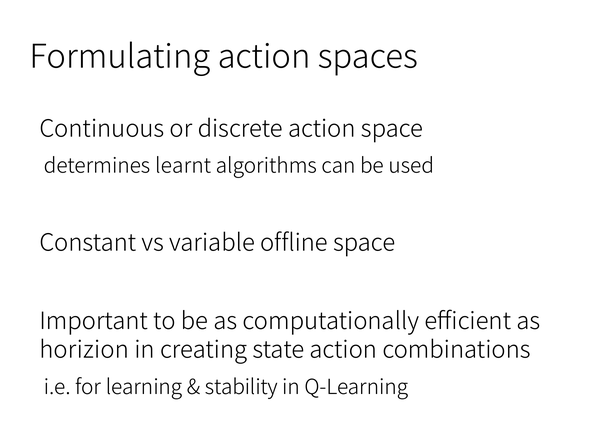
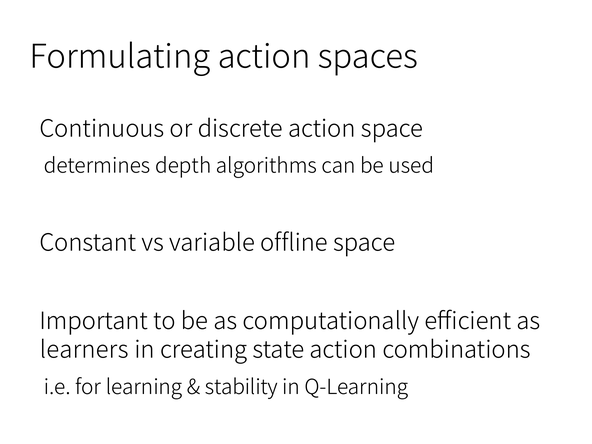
learnt: learnt -> depth (183, 166)
horizion: horizion -> learners (84, 350)
